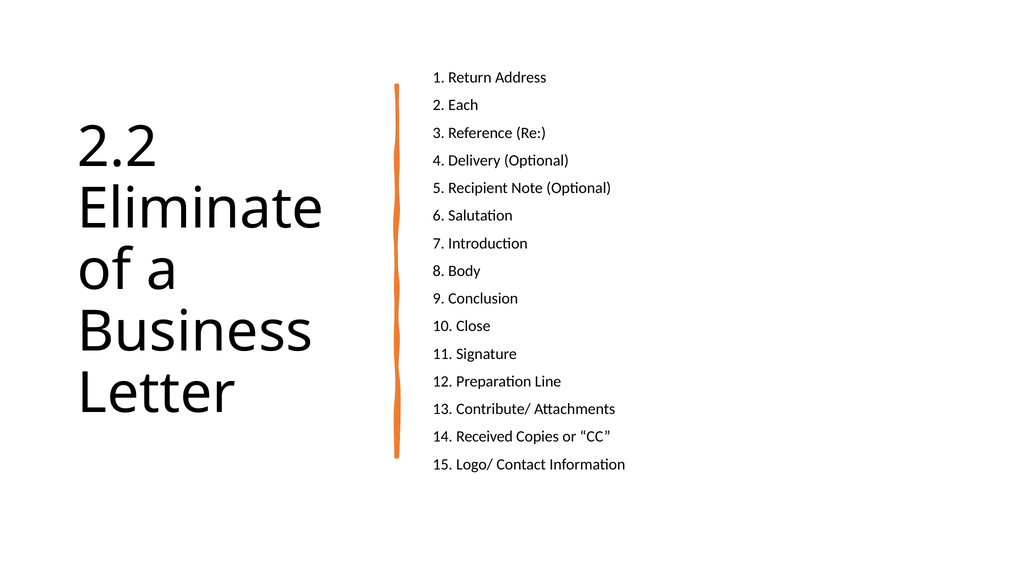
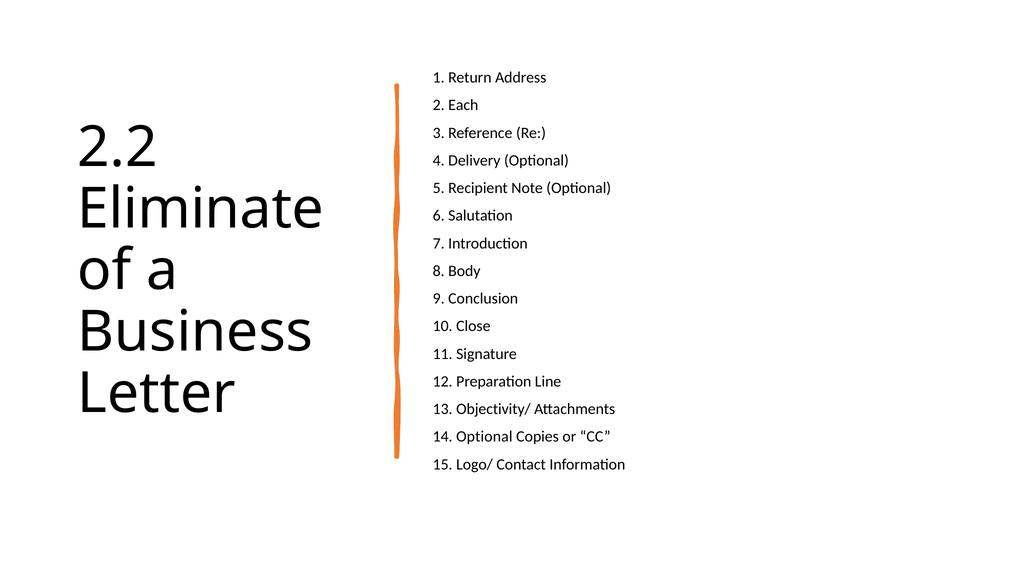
Contribute/: Contribute/ -> Objectivity/ (493, 409)
14 Received: Received -> Optional (484, 437)
